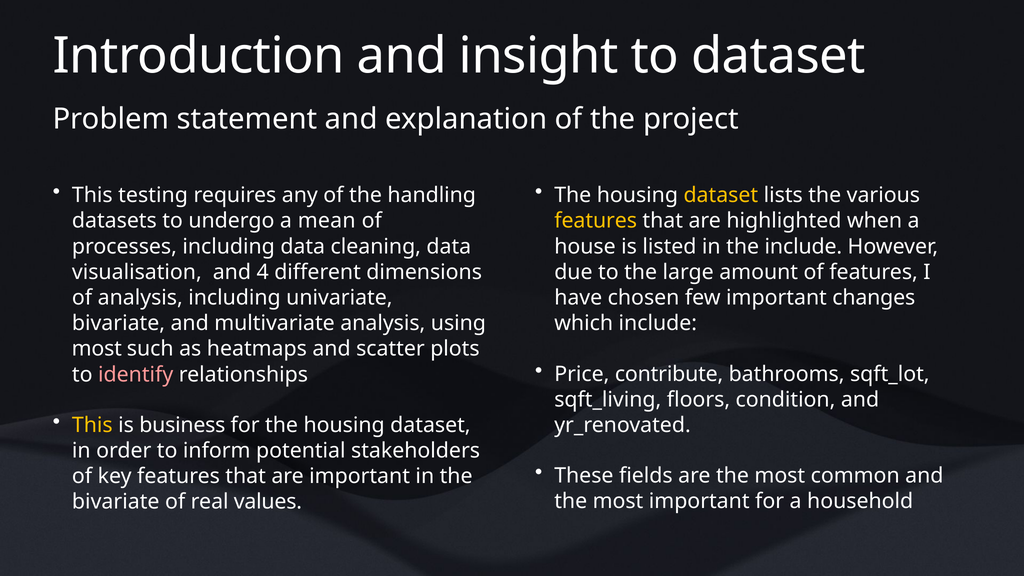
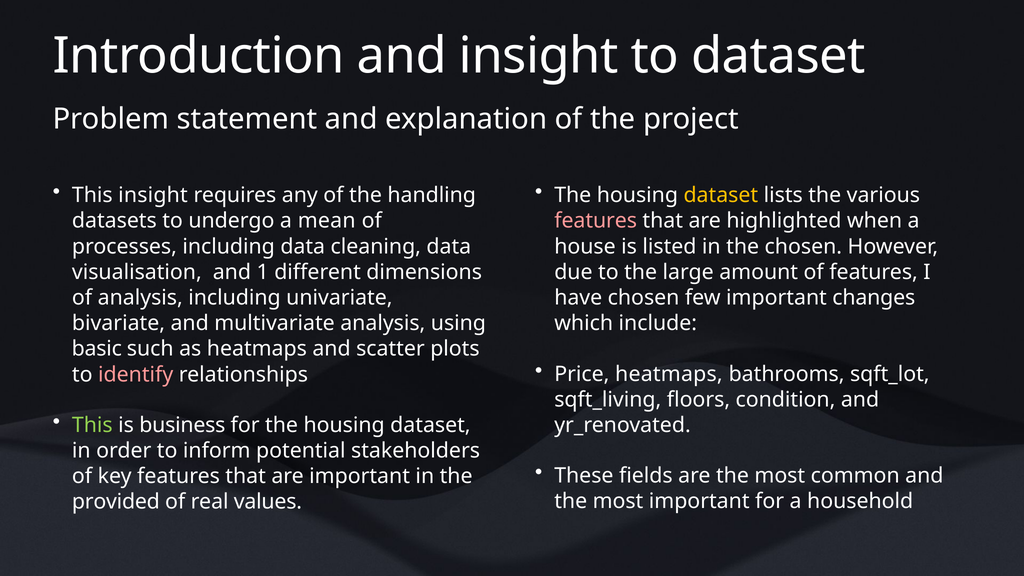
This testing: testing -> insight (153, 195)
features colour: yellow -> pink (596, 221)
the include: include -> chosen (803, 247)
4: 4 -> 1 (263, 272)
most: most -> basic (97, 349)
Price contribute: contribute -> heatmaps (669, 374)
This colour: yellow -> light green (92, 425)
bivariate: bivariate -> provided (116, 502)
